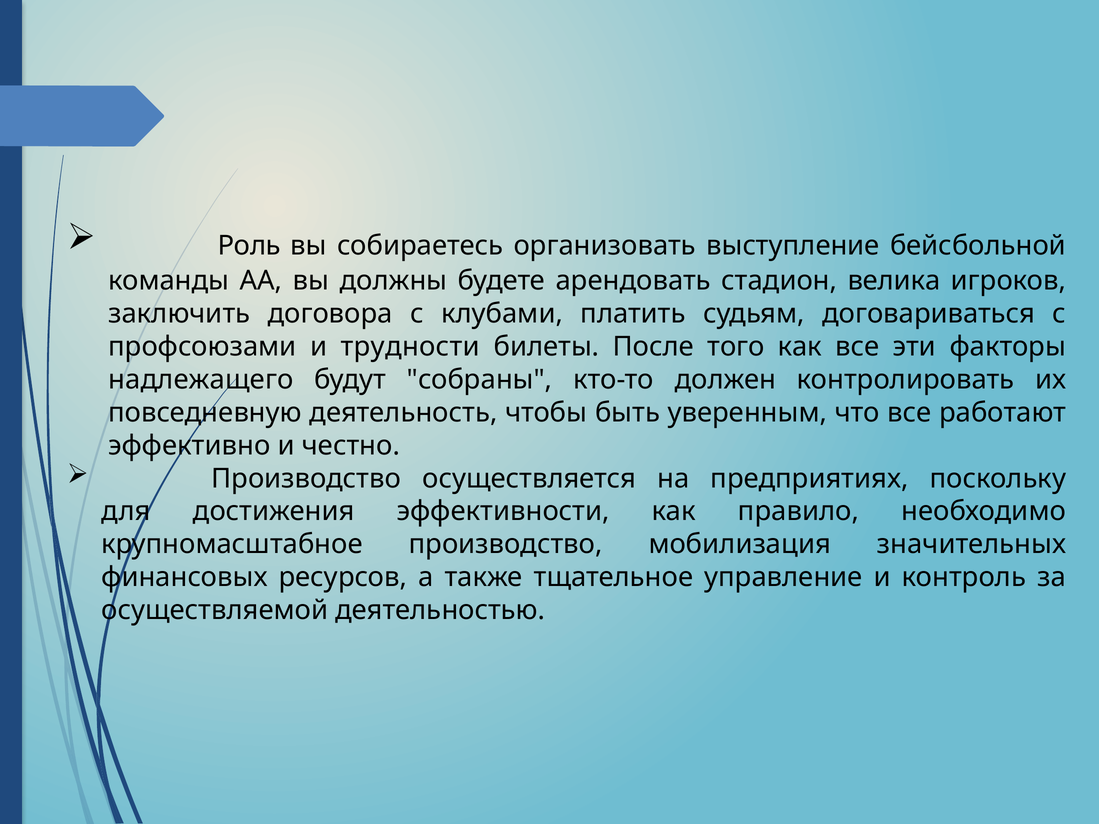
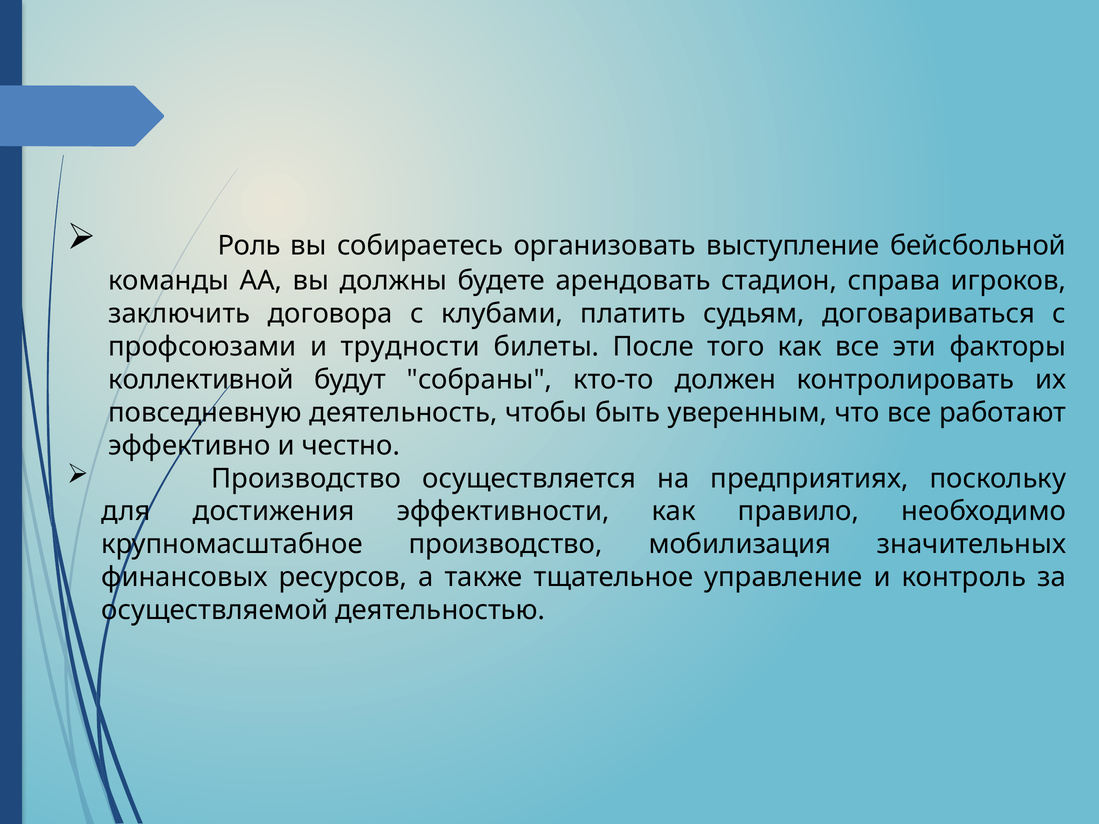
велика: велика -> справа (894, 281)
надлежащего: надлежащего -> коллективной (201, 380)
